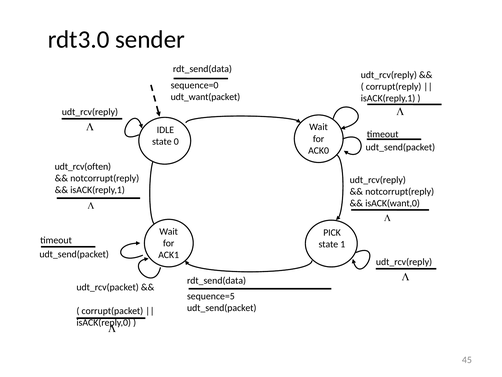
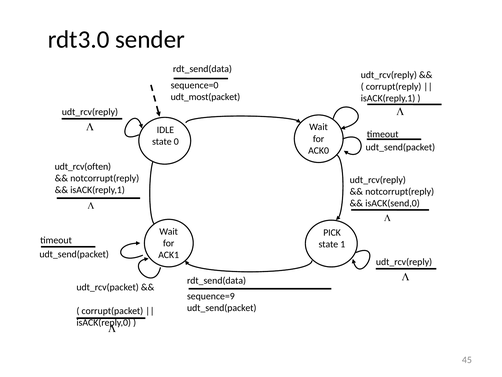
udt_want(packet: udt_want(packet -> udt_most(packet (205, 97)
isACK(want,0: isACK(want,0 -> isACK(send,0 (393, 203)
sequence=5: sequence=5 -> sequence=9 (211, 296)
